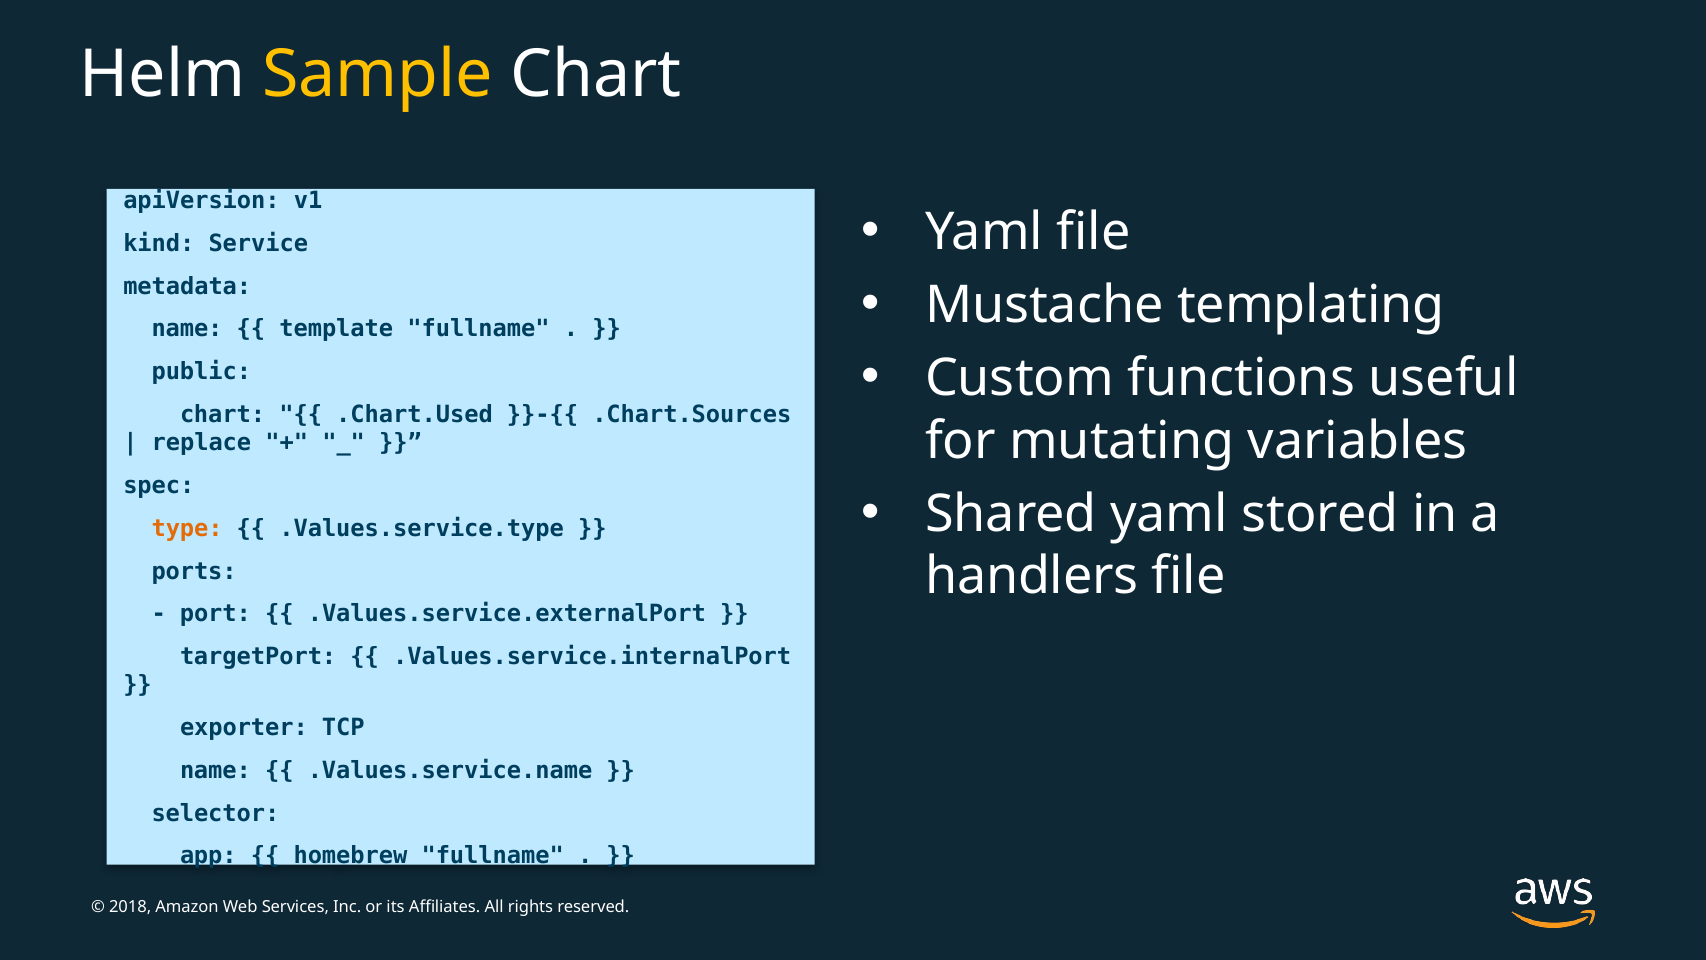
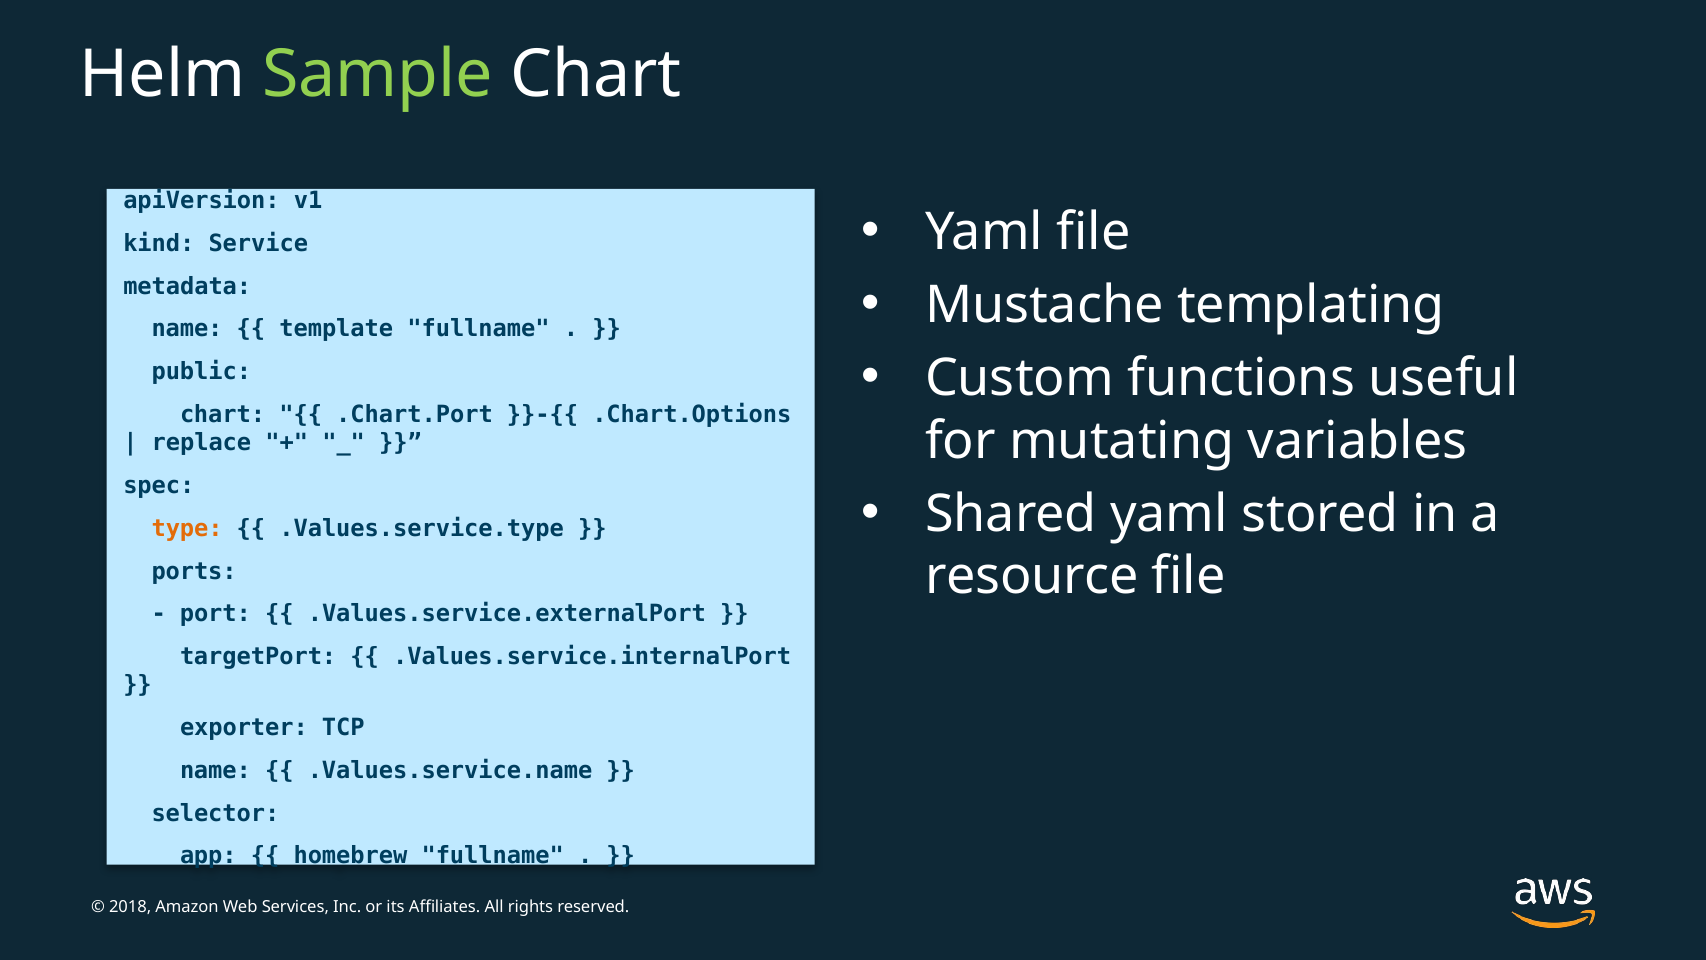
Sample colour: yellow -> light green (378, 74)
.Chart.Used: .Chart.Used -> .Chart.Port (414, 414)
.Chart.Sources: .Chart.Sources -> .Chart.Options (692, 414)
handlers: handlers -> resource (1032, 576)
